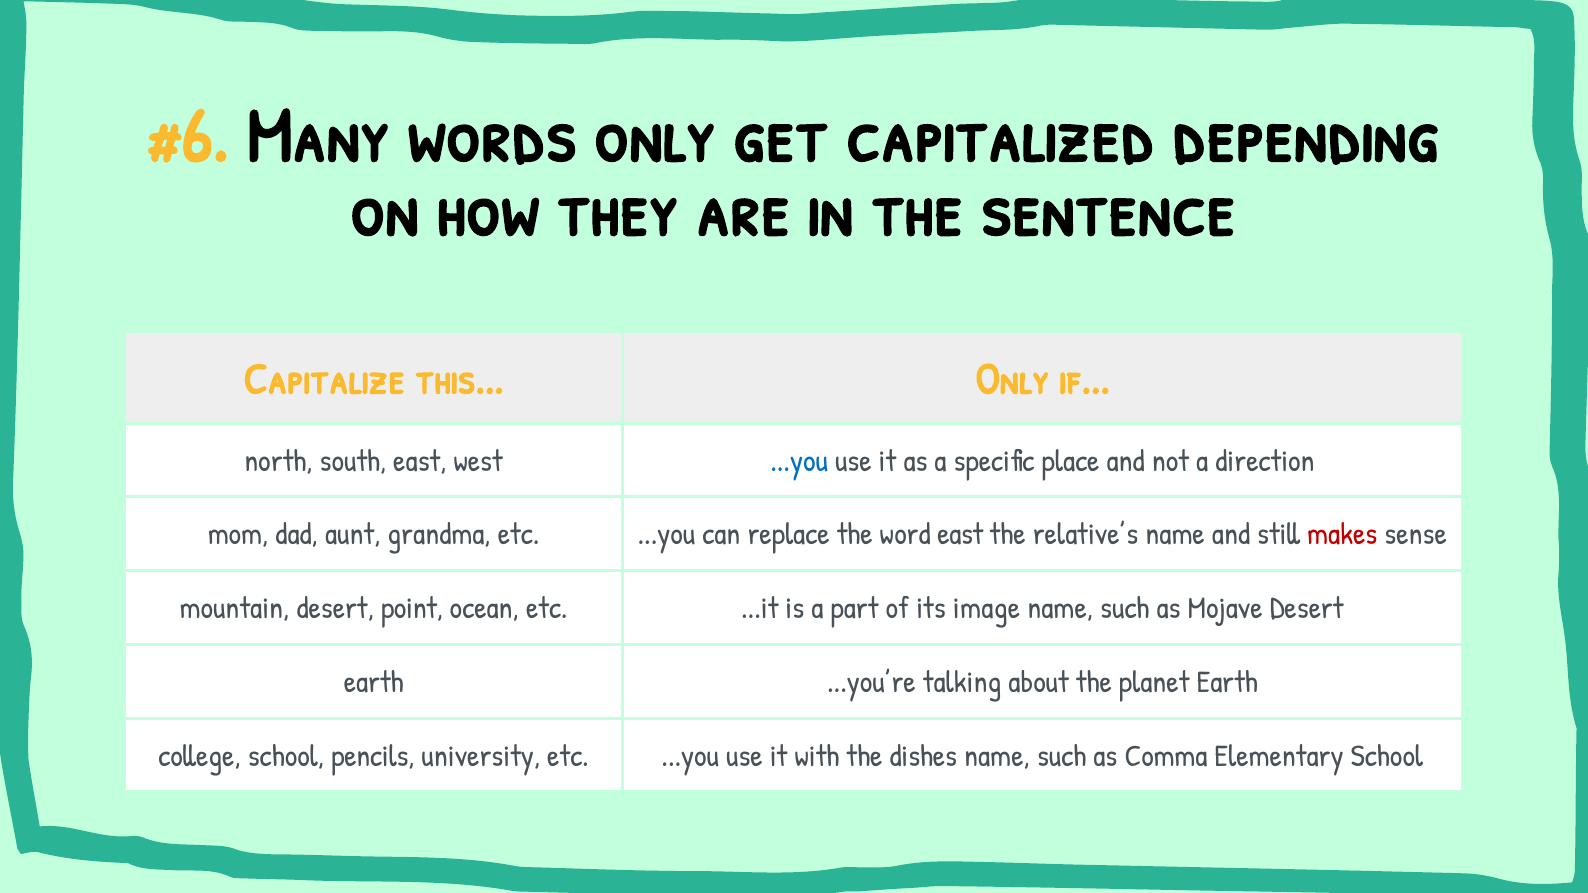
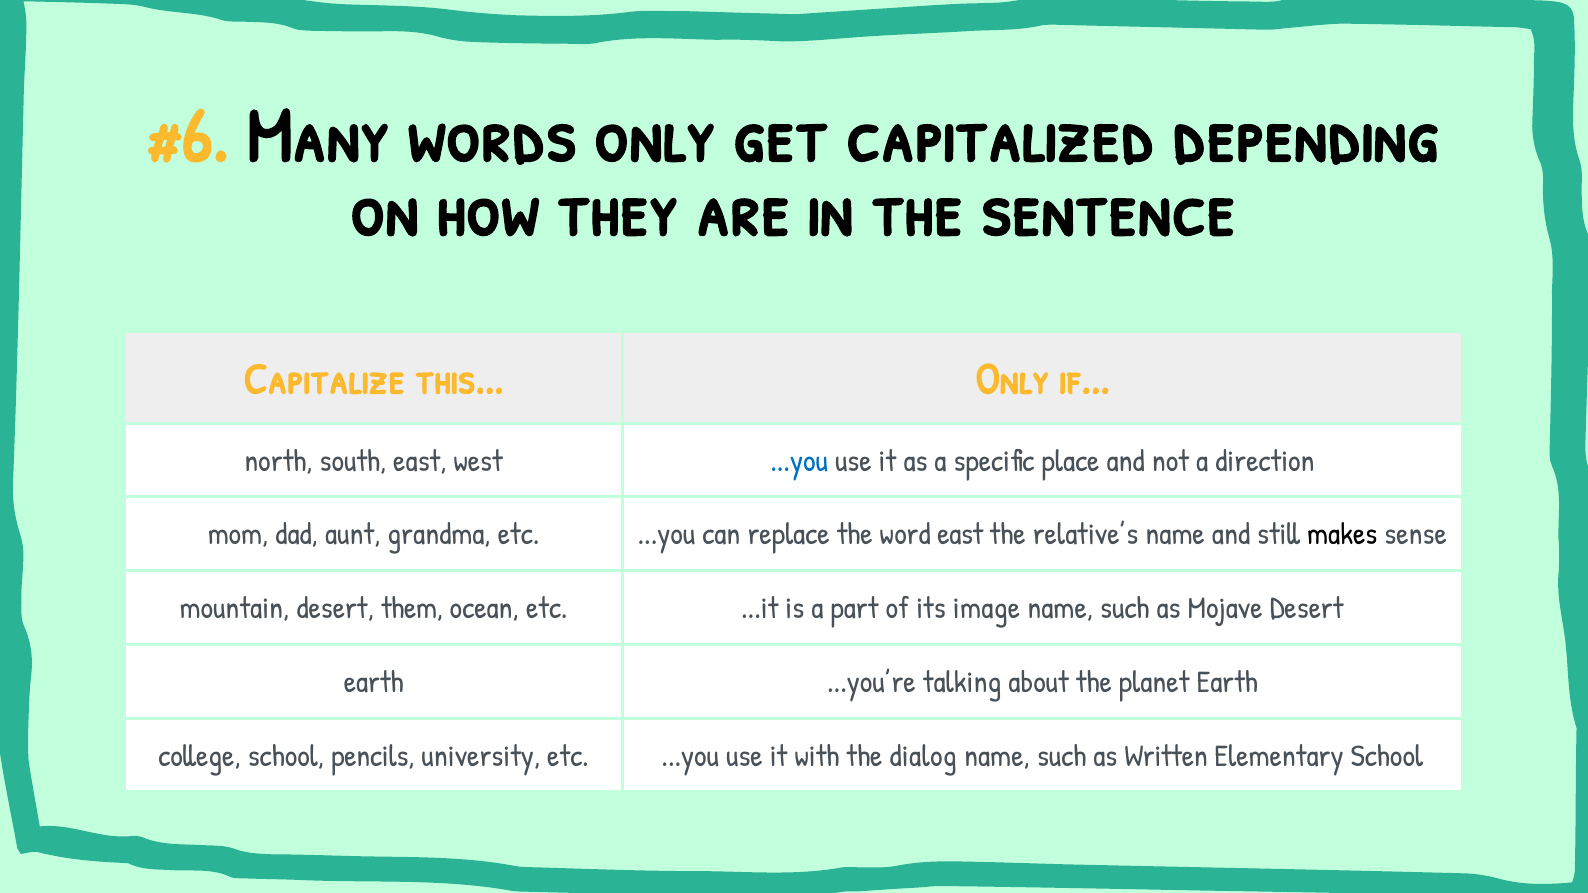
makes colour: red -> black (1342, 535)
point: point -> them (412, 609)
dishes: dishes -> dialog (923, 756)
Comma: Comma -> Written (1166, 756)
